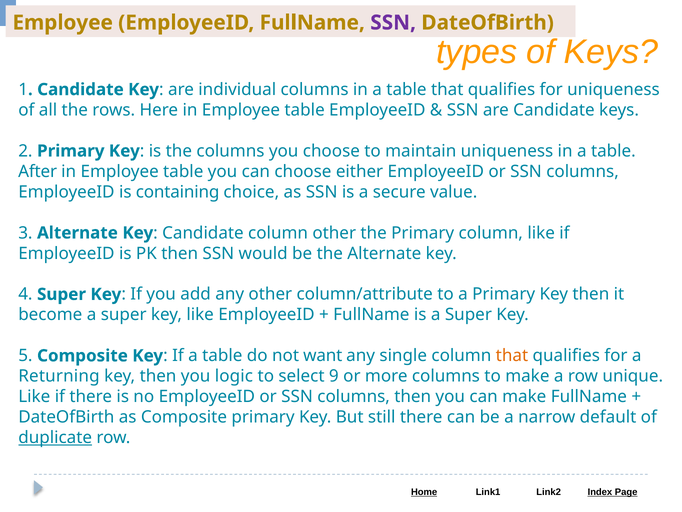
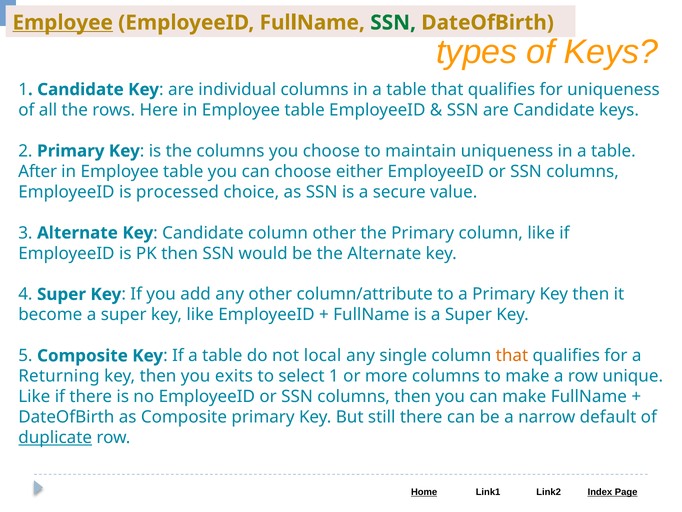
Employee underline: none -> present (63, 23)
SSN colour: purple -> green (393, 23)
containing: containing -> processed (177, 192)
want: want -> local (323, 355)
logic: logic -> exits (234, 376)
select 9: 9 -> 1 (334, 376)
